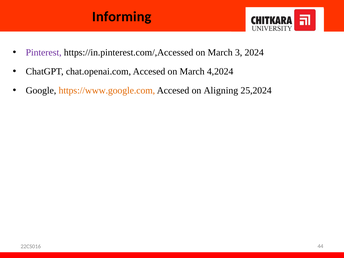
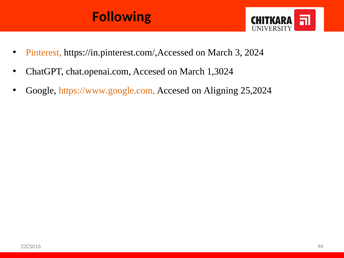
Informing: Informing -> Following (122, 17)
Pinterest colour: purple -> orange (44, 53)
4,2024: 4,2024 -> 1,3024 (220, 71)
